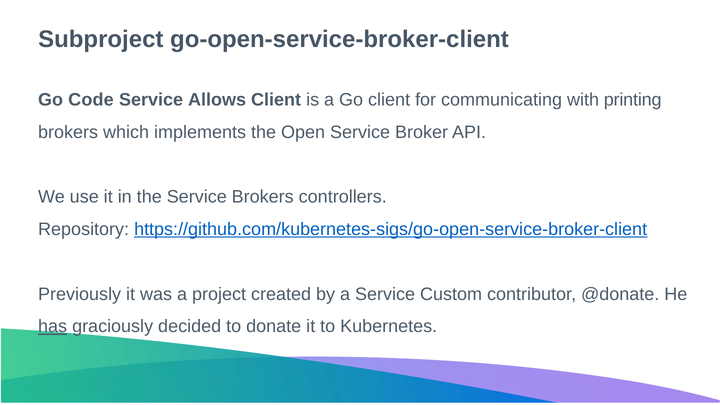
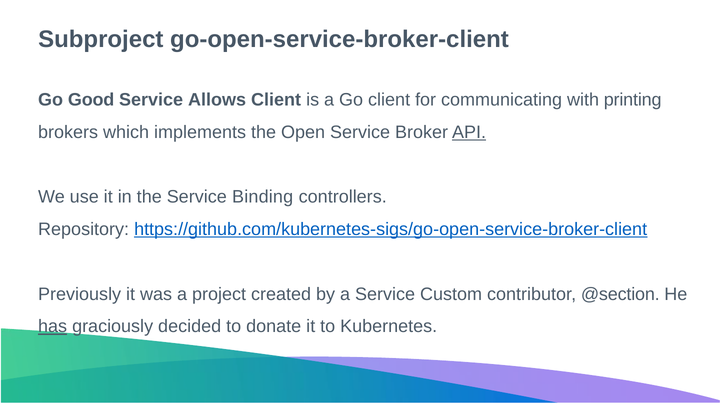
Code: Code -> Good (91, 100)
API underline: none -> present (469, 132)
Service Brokers: Brokers -> Binding (263, 197)
@donate: @donate -> @section (620, 294)
